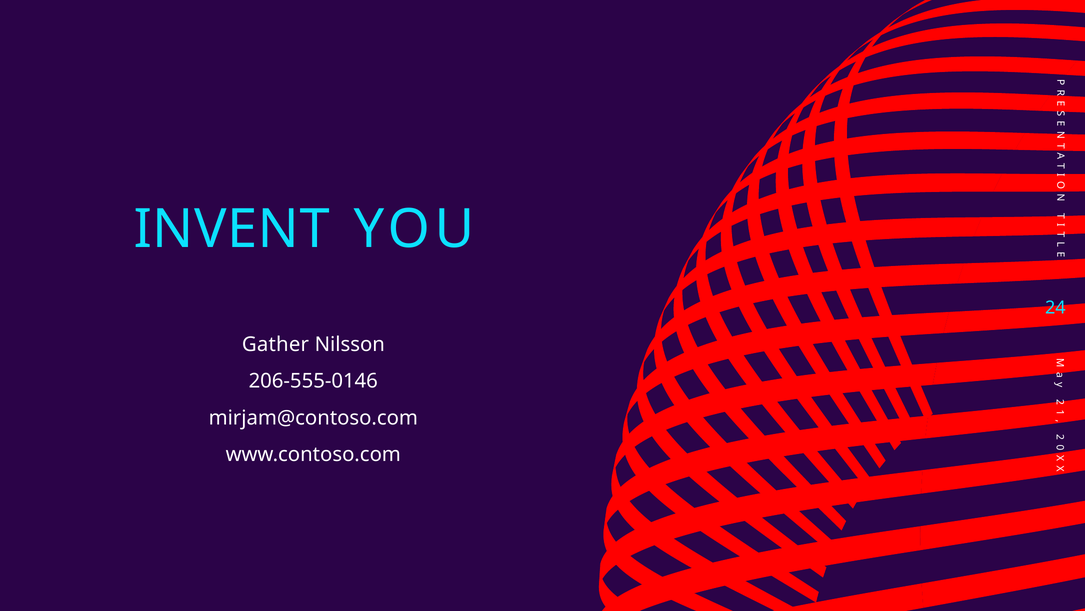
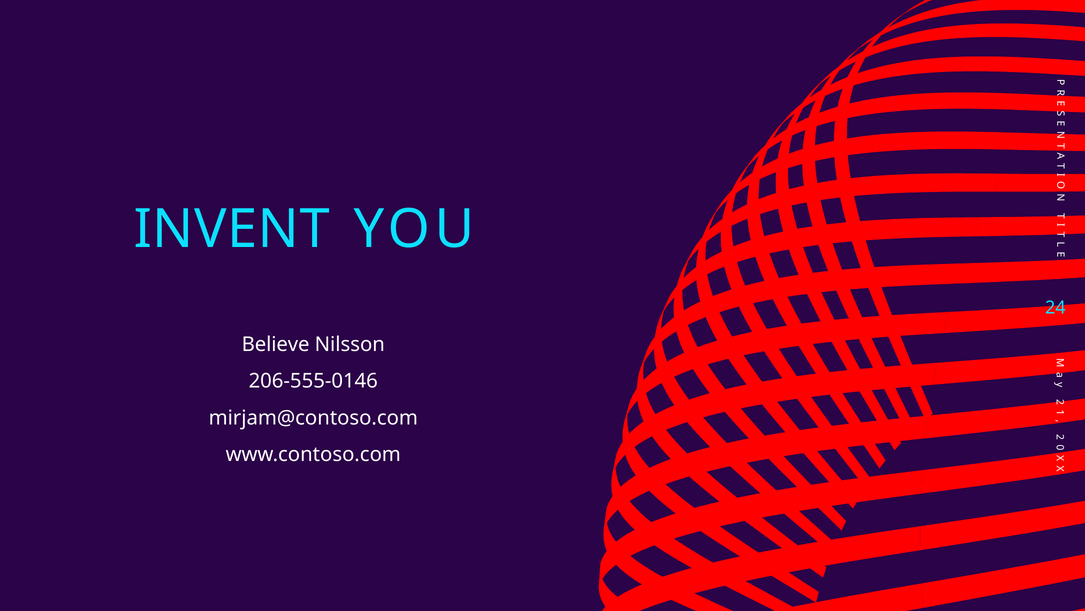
Gather: Gather -> Believe (276, 344)
